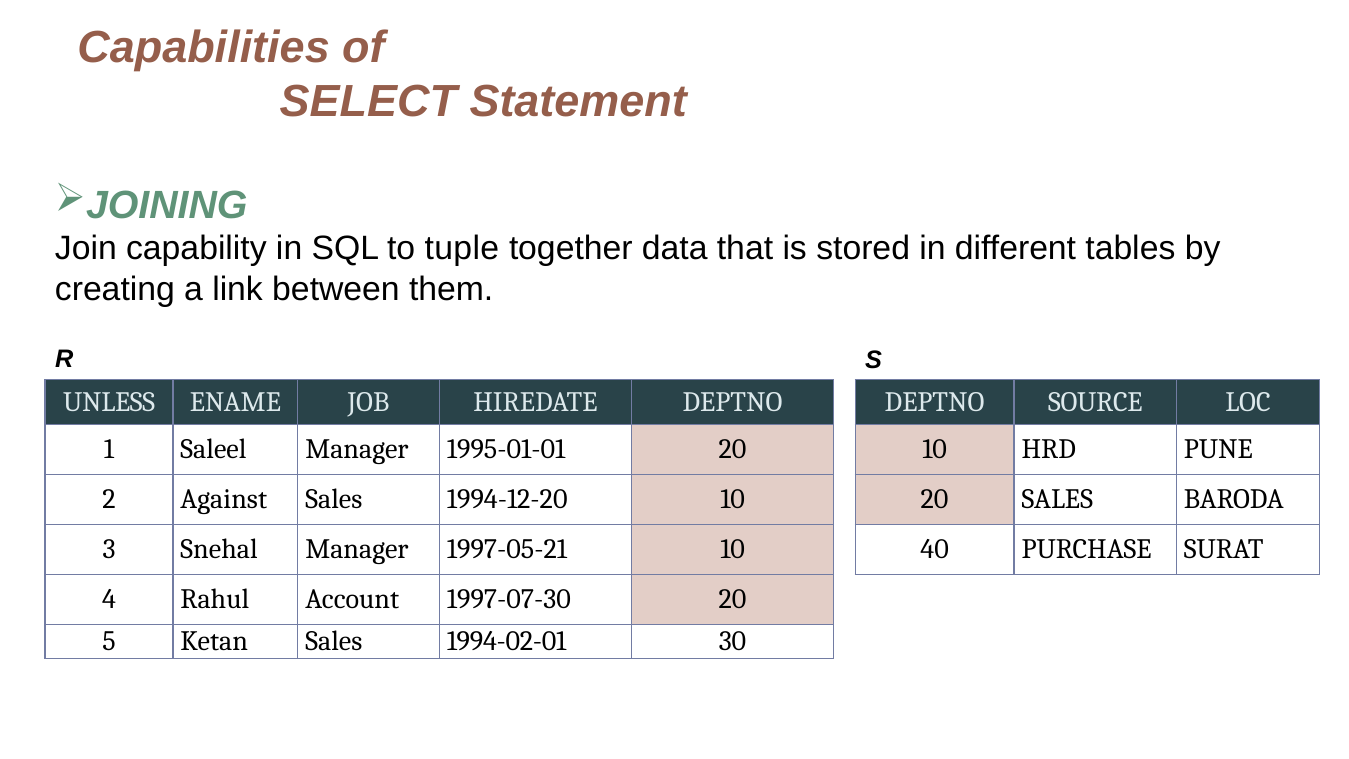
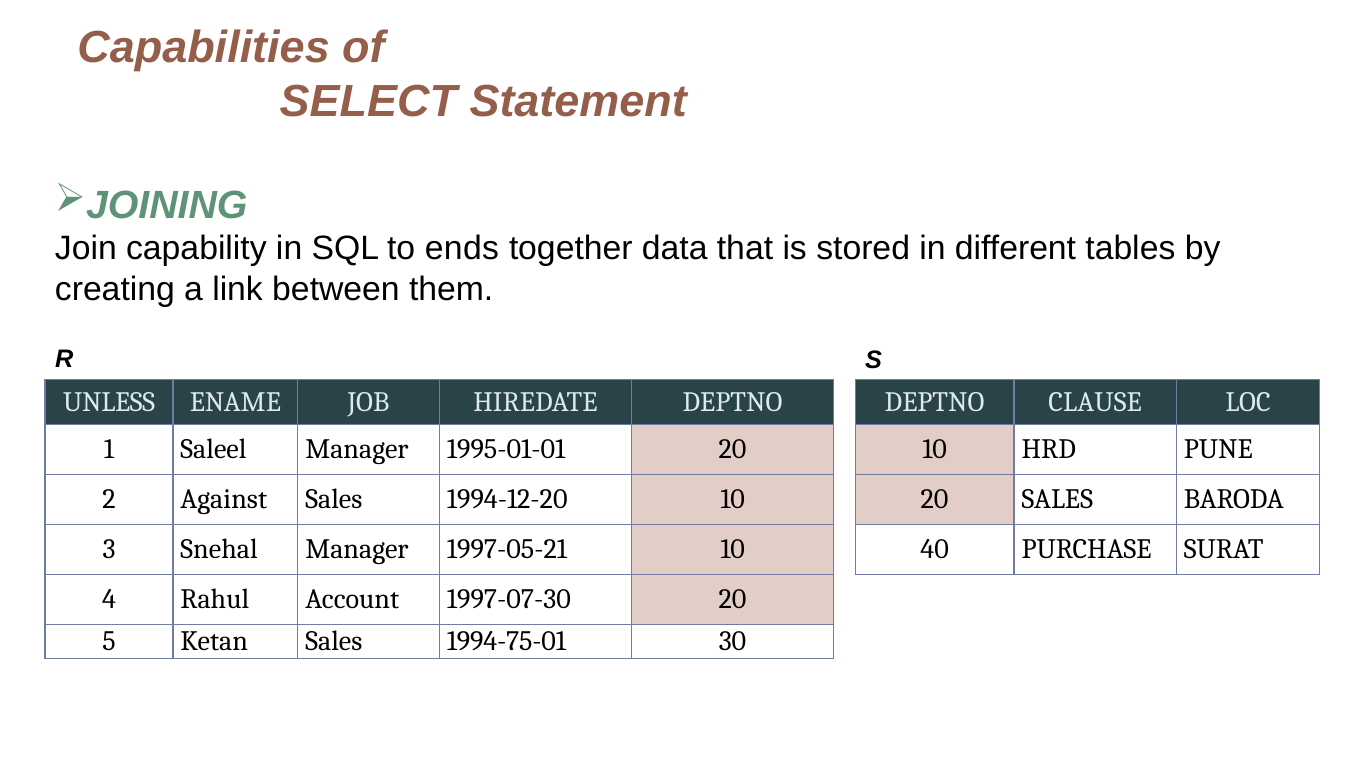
tuple: tuple -> ends (462, 248)
SOURCE: SOURCE -> CLAUSE (1095, 402)
1994-02-01: 1994-02-01 -> 1994-75-01 (506, 641)
